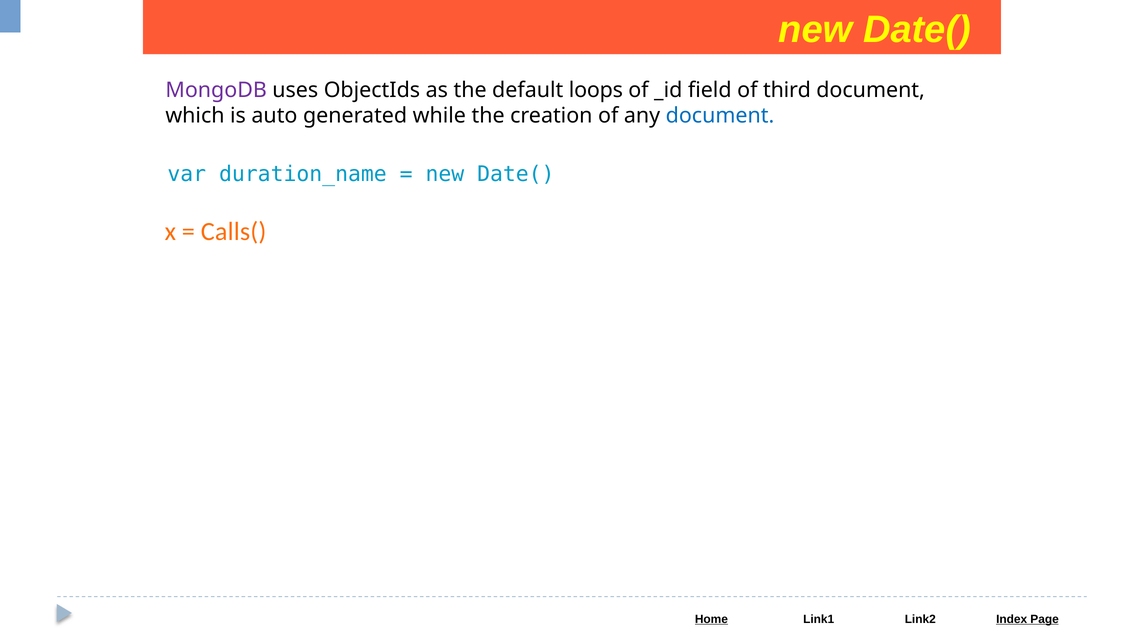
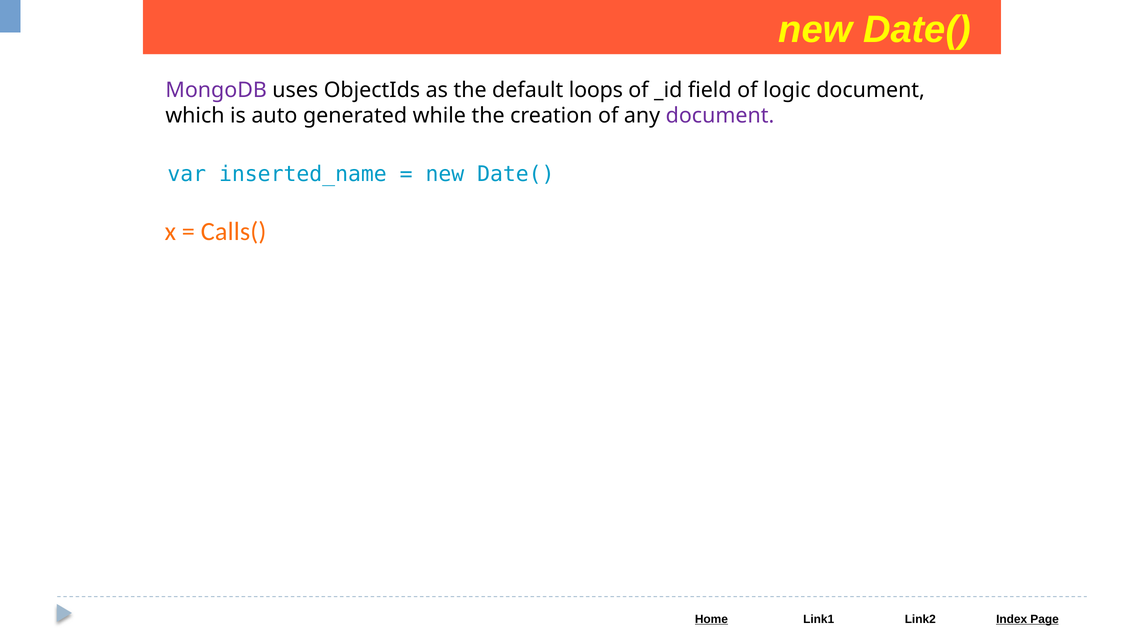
third: third -> logic (787, 90)
document colour: blue -> purple (720, 116)
duration_name: duration_name -> inserted_name (303, 174)
